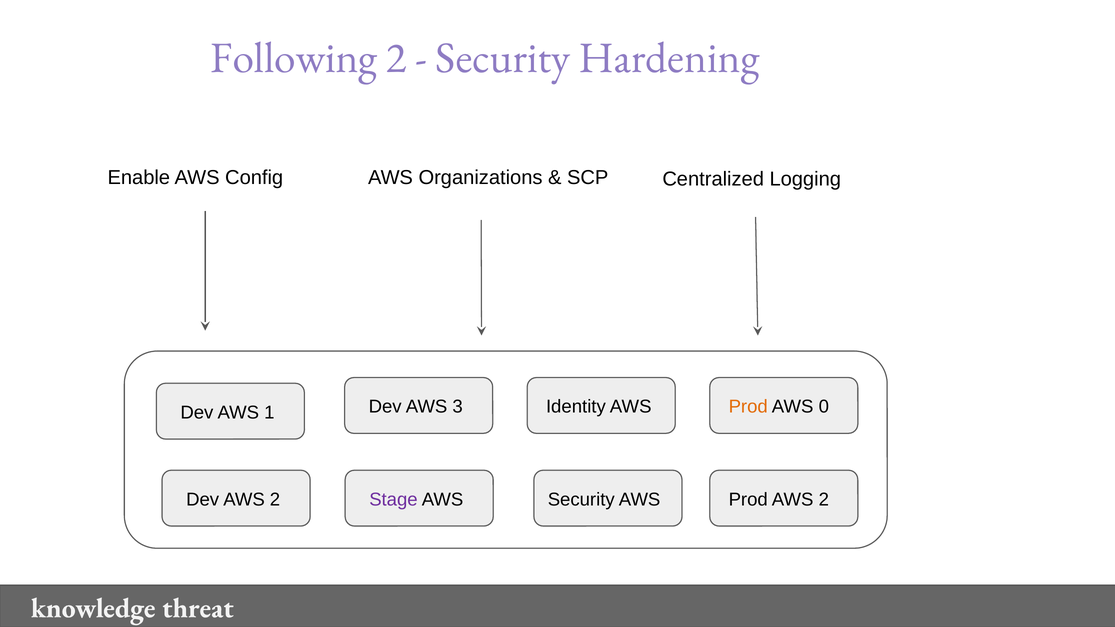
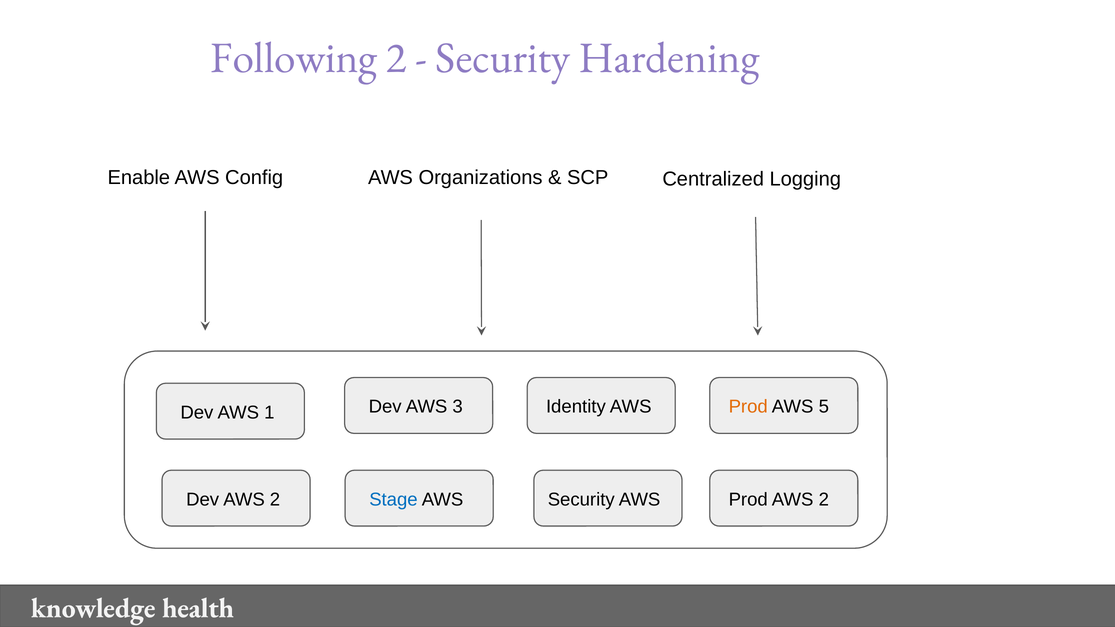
0: 0 -> 5 (824, 407)
Stage colour: purple -> blue (393, 500)
threat: threat -> health (198, 608)
